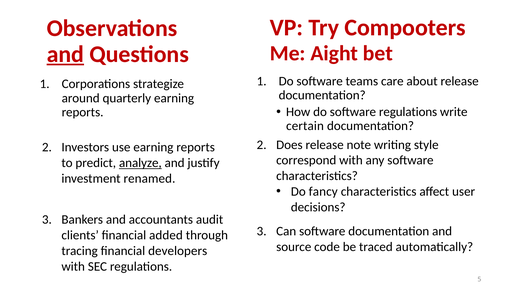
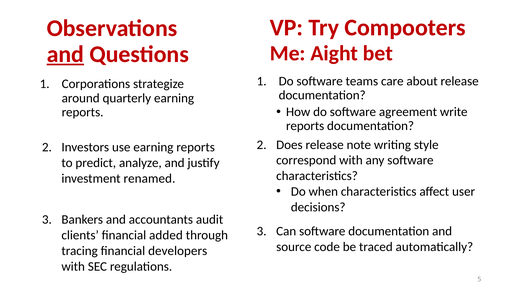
software regulations: regulations -> agreement (408, 112)
certain: certain -> reports (305, 126)
analyze underline: present -> none (140, 163)
fancy: fancy -> when (323, 192)
